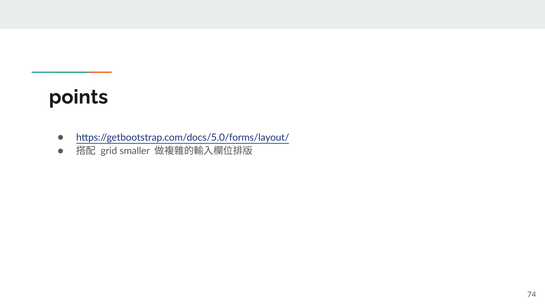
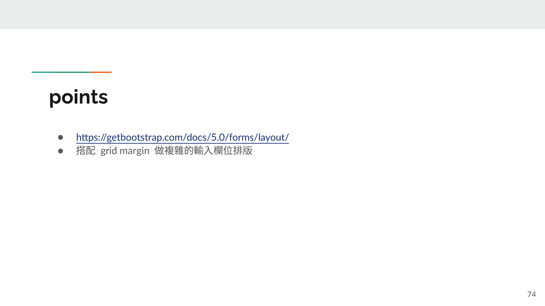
smaller: smaller -> margin (135, 151)
